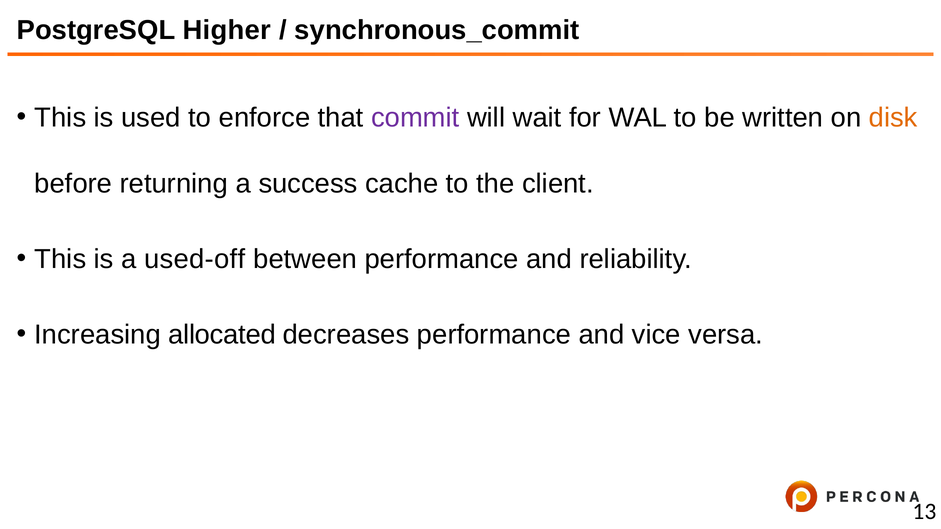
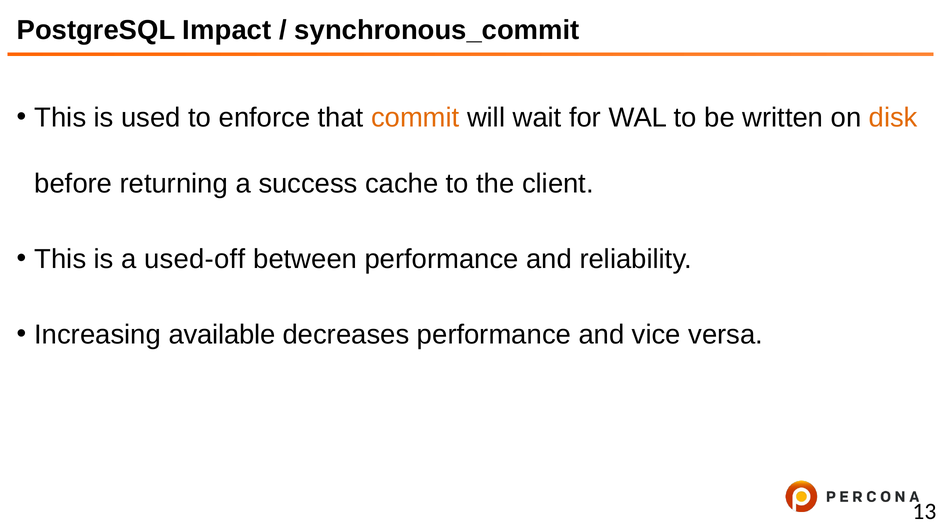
Higher: Higher -> Impact (227, 30)
commit colour: purple -> orange (415, 118)
allocated: allocated -> available (222, 335)
